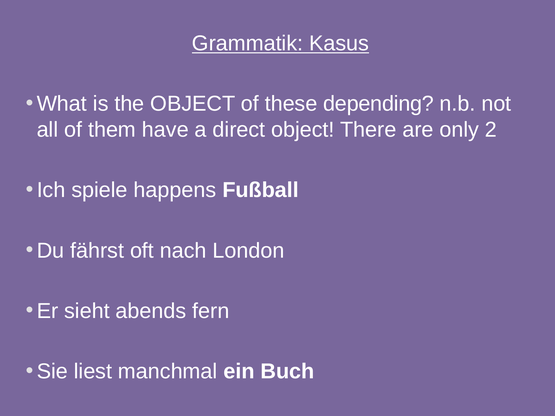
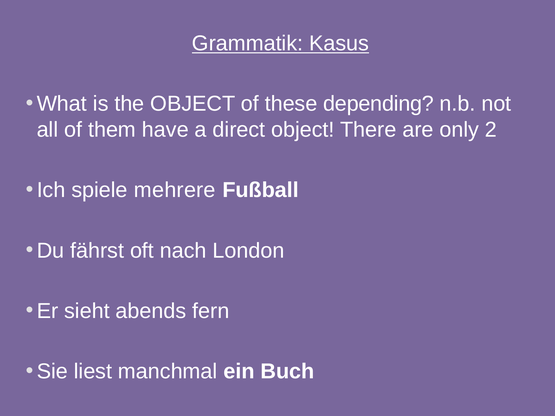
happens: happens -> mehrere (175, 190)
